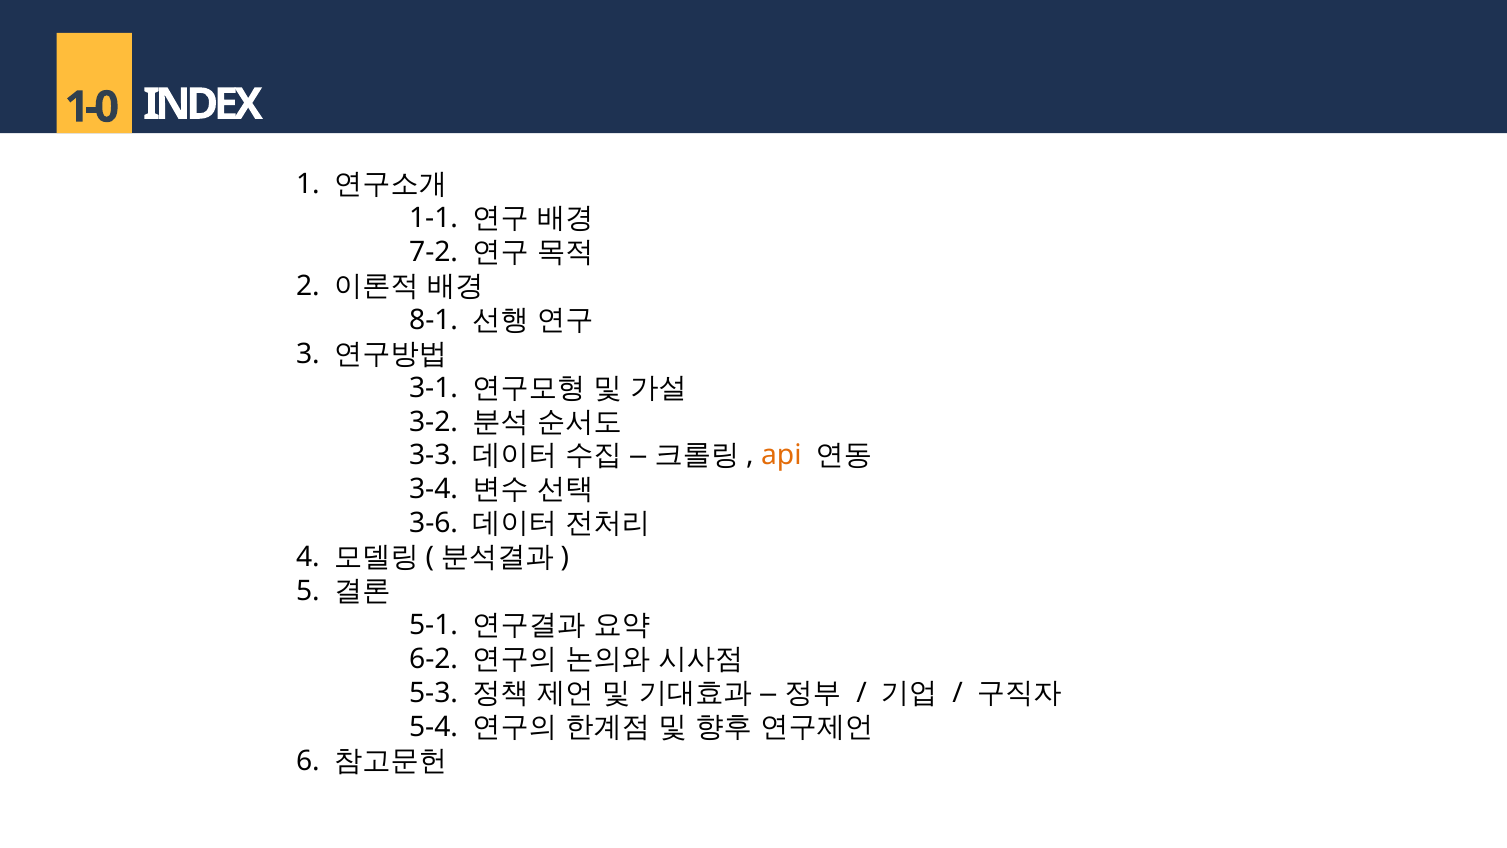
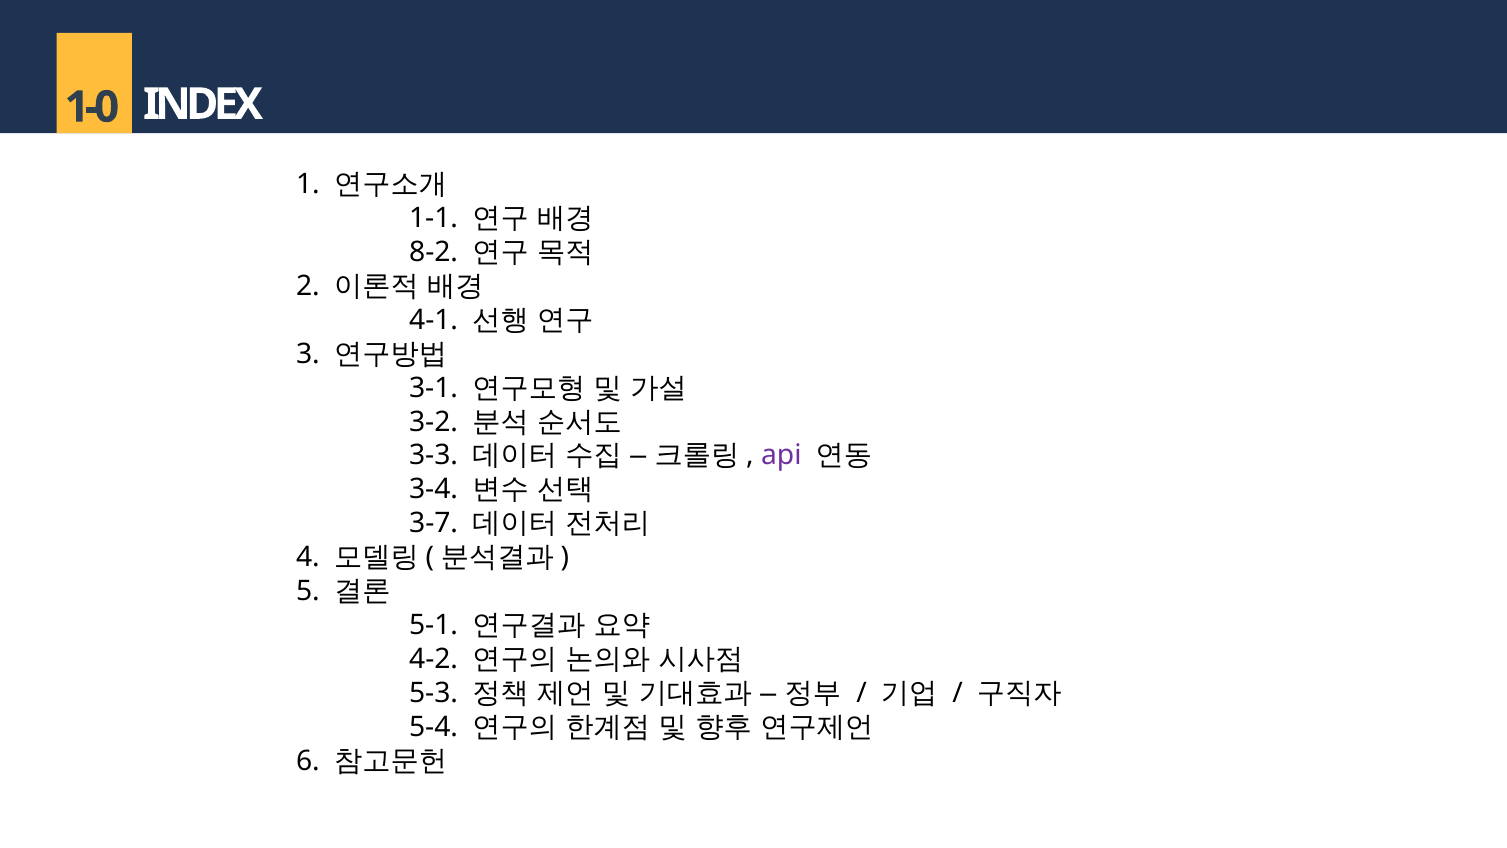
7-2: 7-2 -> 8-2 (434, 252)
8-1: 8-1 -> 4-1 (434, 320)
api colour: orange -> purple (781, 455)
3-6: 3-6 -> 3-7 (434, 523)
6-2: 6-2 -> 4-2 (434, 659)
